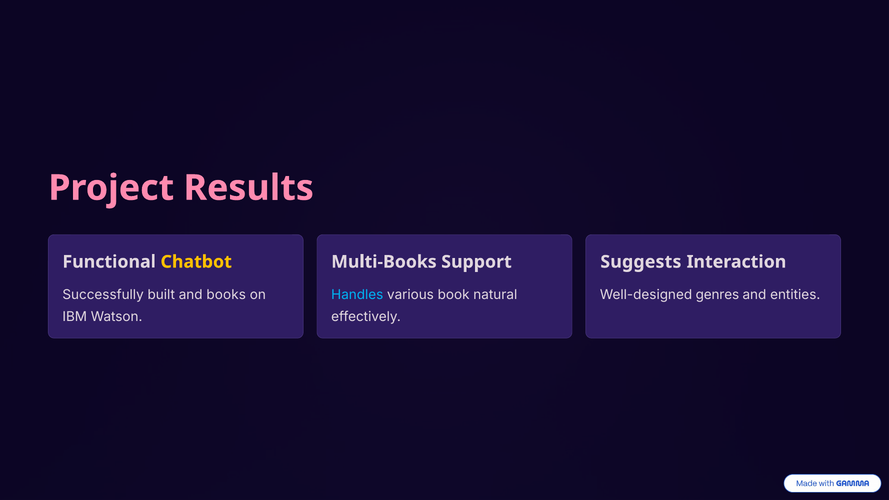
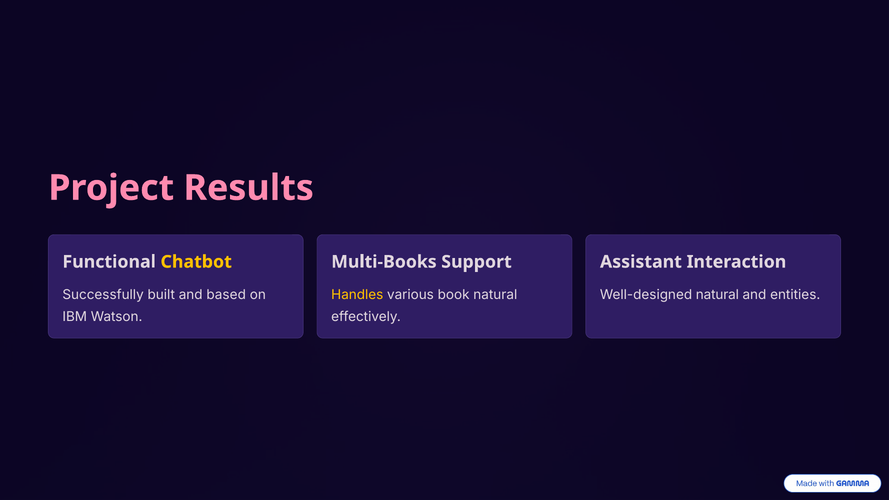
Suggests: Suggests -> Assistant (641, 262)
books: books -> based (226, 295)
Handles colour: light blue -> yellow (357, 295)
Well-designed genres: genres -> natural (717, 295)
